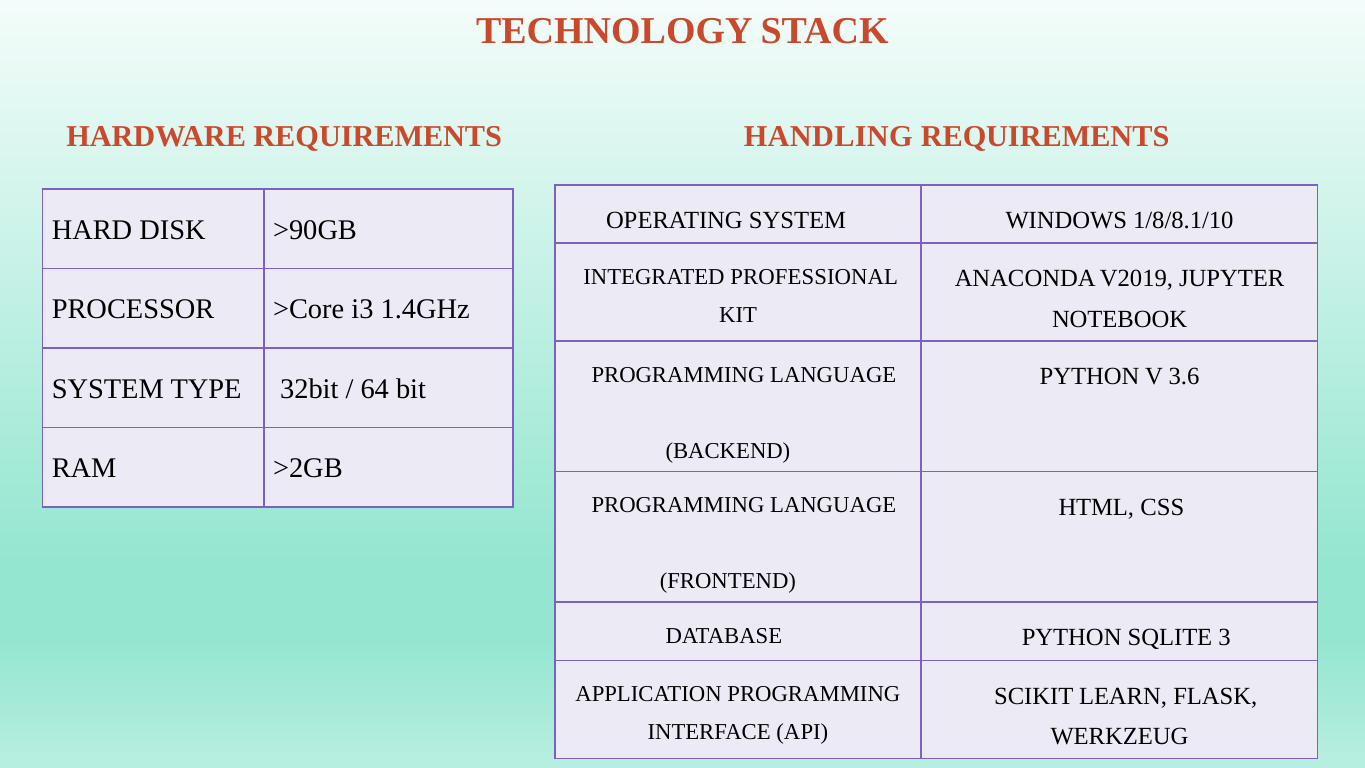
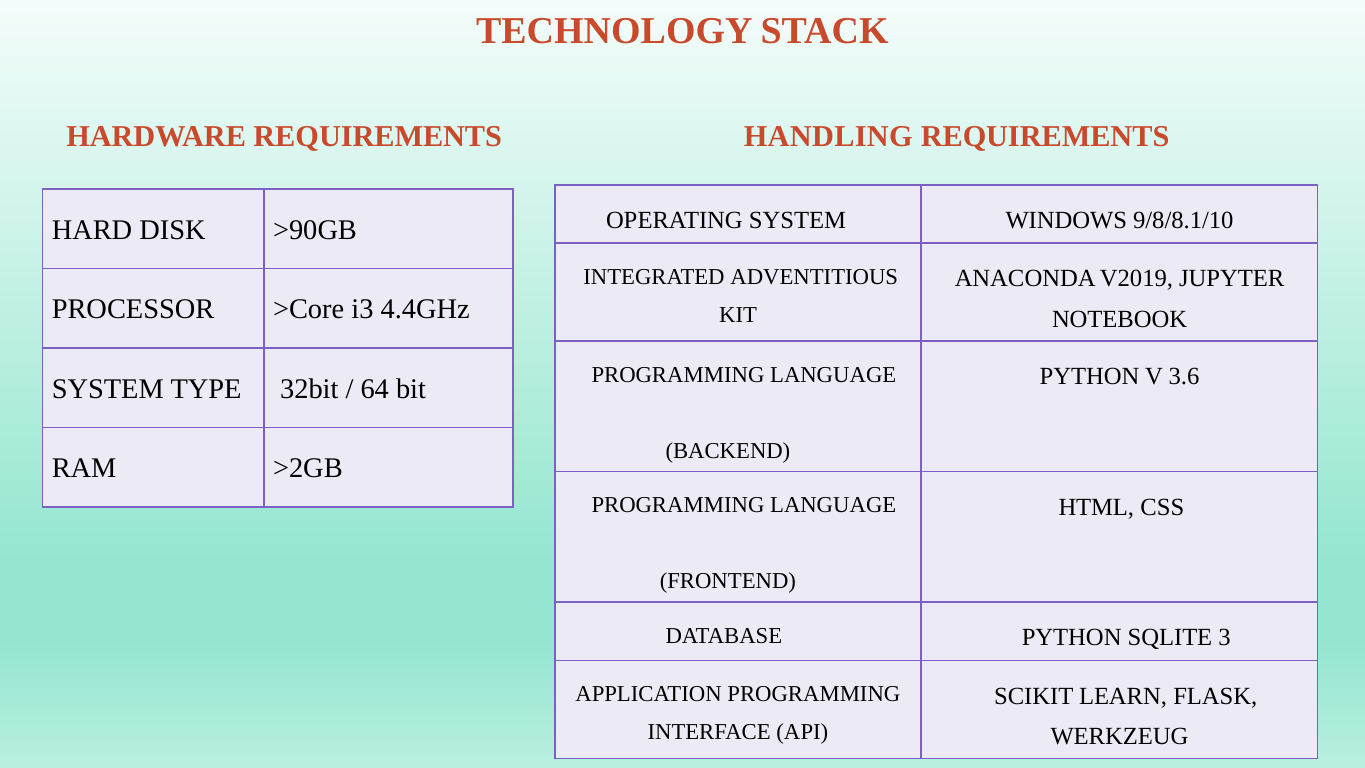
1/8/8.1/10: 1/8/8.1/10 -> 9/8/8.1/10 (1183, 221)
PROFESSIONAL: PROFESSIONAL -> ADVENTITIOUS (814, 277)
1.4GHz: 1.4GHz -> 4.4GHz (425, 309)
